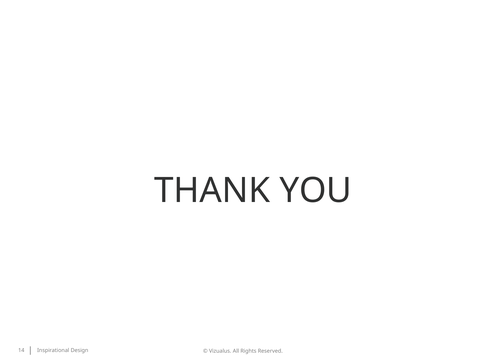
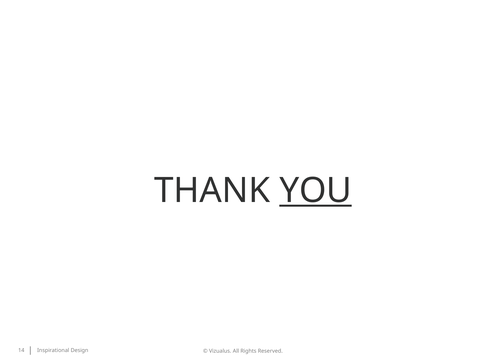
YOU underline: none -> present (316, 191)
